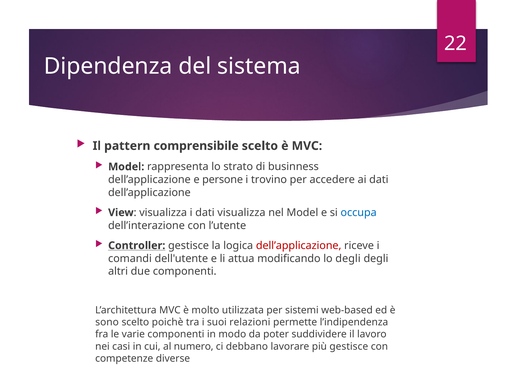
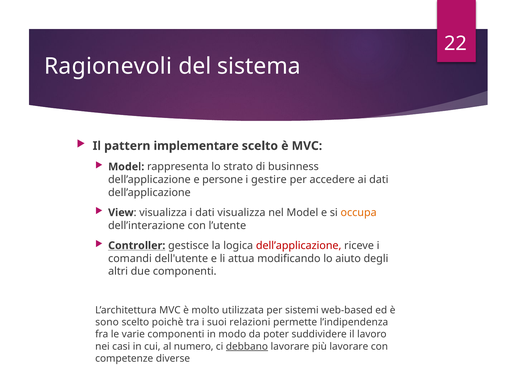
Dipendenza: Dipendenza -> Ragionevoli (108, 66)
comprensibile: comprensibile -> implementare (196, 146)
trovino: trovino -> gestire (269, 180)
occupa colour: blue -> orange (359, 213)
lo degli: degli -> aiuto (348, 258)
debbano underline: none -> present (247, 346)
più gestisce: gestisce -> lavorare (349, 346)
